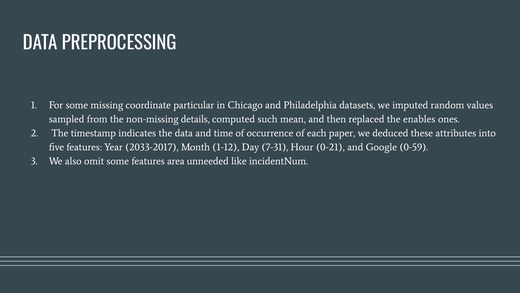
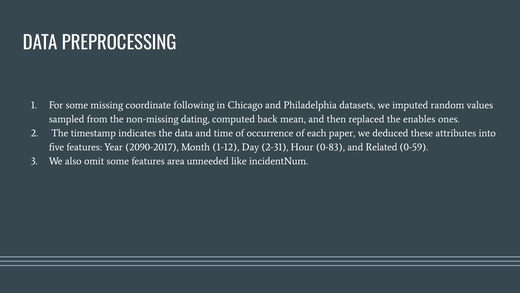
particular: particular -> following (194, 105)
details: details -> dating (195, 119)
such: such -> back (268, 119)
2033-2017: 2033-2017 -> 2090-2017 (152, 147)
7-31: 7-31 -> 2-31 (275, 147)
0-21: 0-21 -> 0-83 (330, 147)
Google: Google -> Related (381, 147)
